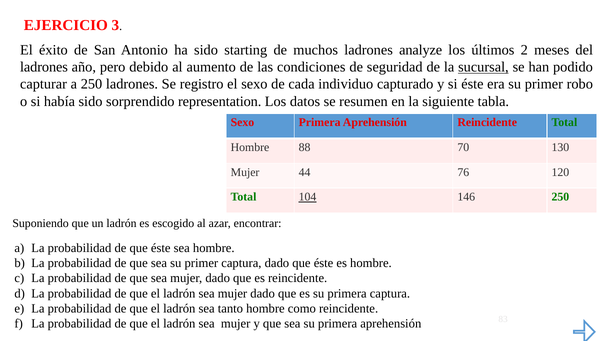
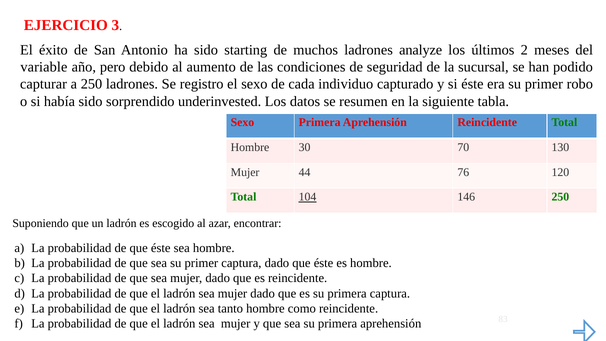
ladrones: ladrones -> variable (44, 67)
sucursal underline: present -> none (483, 67)
representation: representation -> underinvested (220, 101)
88: 88 -> 30 (305, 147)
